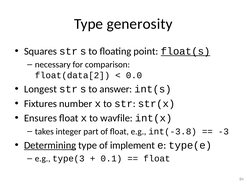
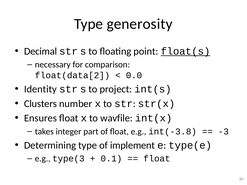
Squares: Squares -> Decimal (41, 51)
Longest: Longest -> Identity (40, 89)
answer: answer -> project (116, 89)
Fixtures: Fixtures -> Clusters (41, 104)
Determining underline: present -> none (50, 145)
